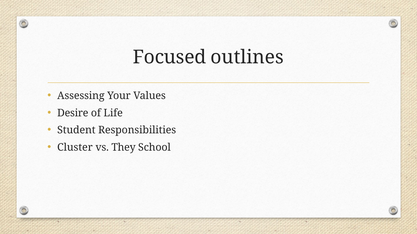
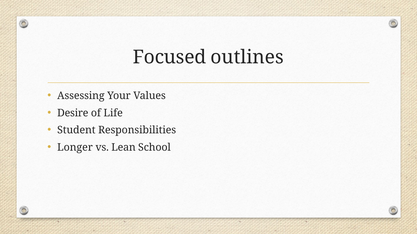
Cluster: Cluster -> Longer (75, 148)
They: They -> Lean (124, 148)
